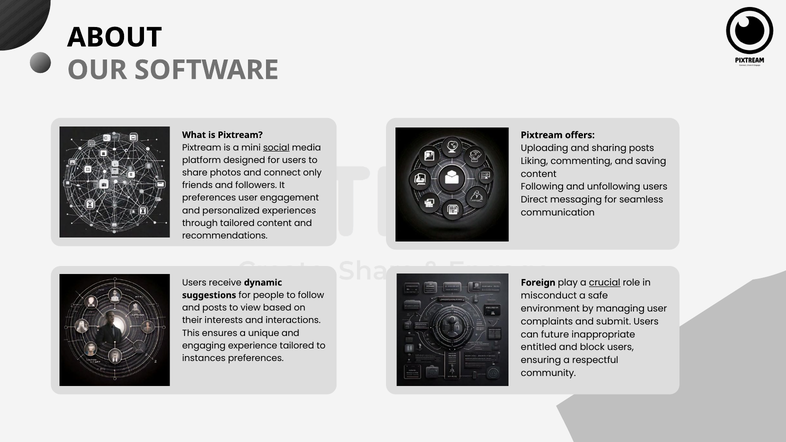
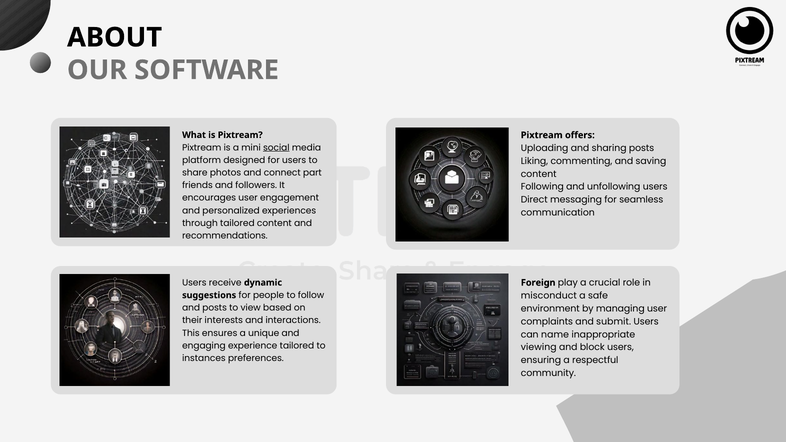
only: only -> part (312, 173)
preferences: preferences -> encourages (209, 198)
crucial underline: present -> none (605, 283)
future: future -> name (555, 335)
entitled: entitled -> viewing (539, 347)
